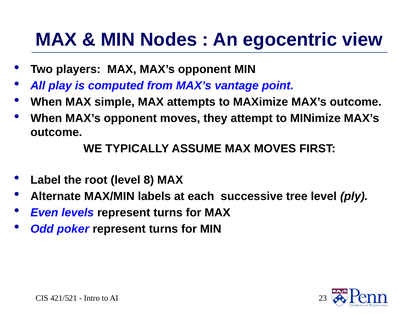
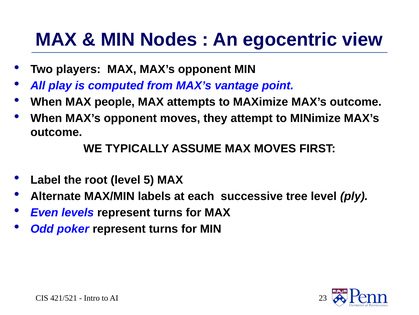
simple: simple -> people (115, 102)
8: 8 -> 5 (149, 179)
